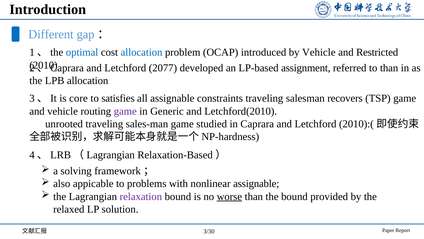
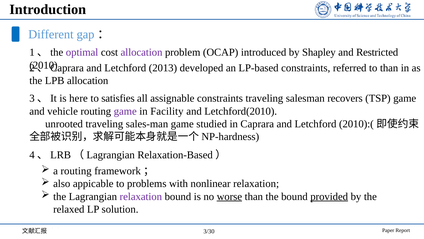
optimal colour: blue -> purple (82, 52)
allocation colour: blue -> purple (142, 52)
by Vehicle: Vehicle -> Shapley (319, 52)
2077: 2077 -> 2013 (163, 68)
LP-based assignment: assignment -> constraints (306, 68)
core: core -> here (78, 98)
Generic: Generic -> Facility (167, 111)
a solving: solving -> routing (76, 171)
nonlinear assignable: assignable -> relaxation (256, 183)
provided underline: none -> present (329, 196)
